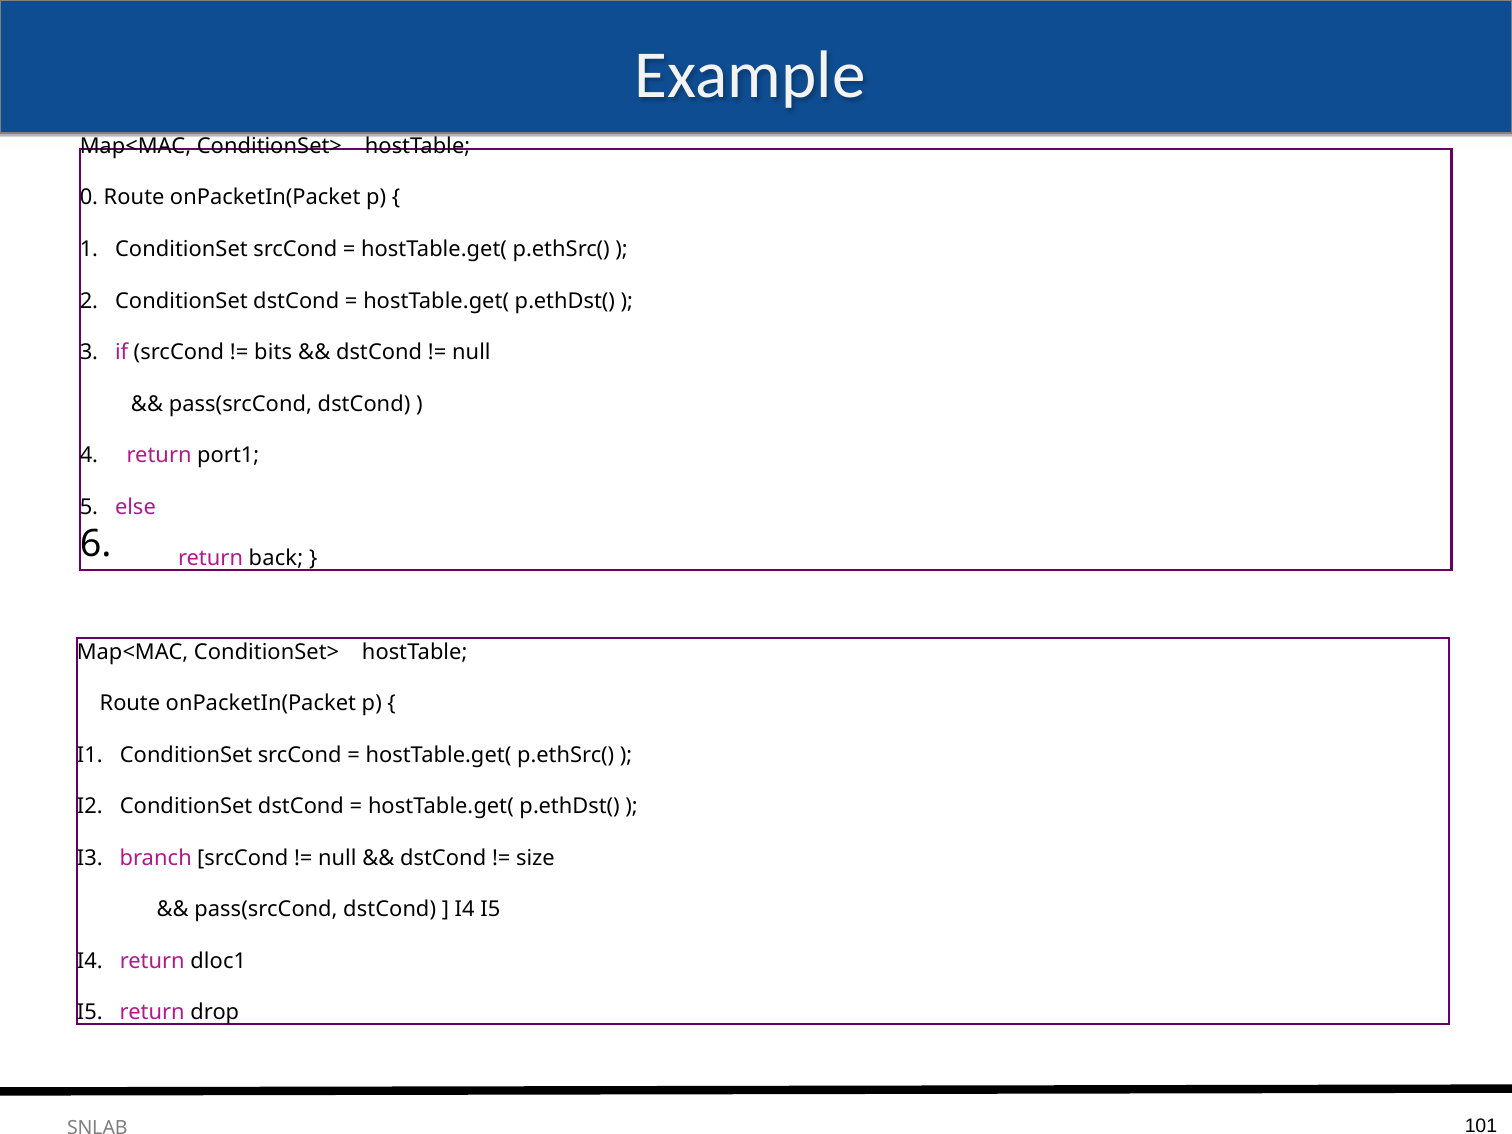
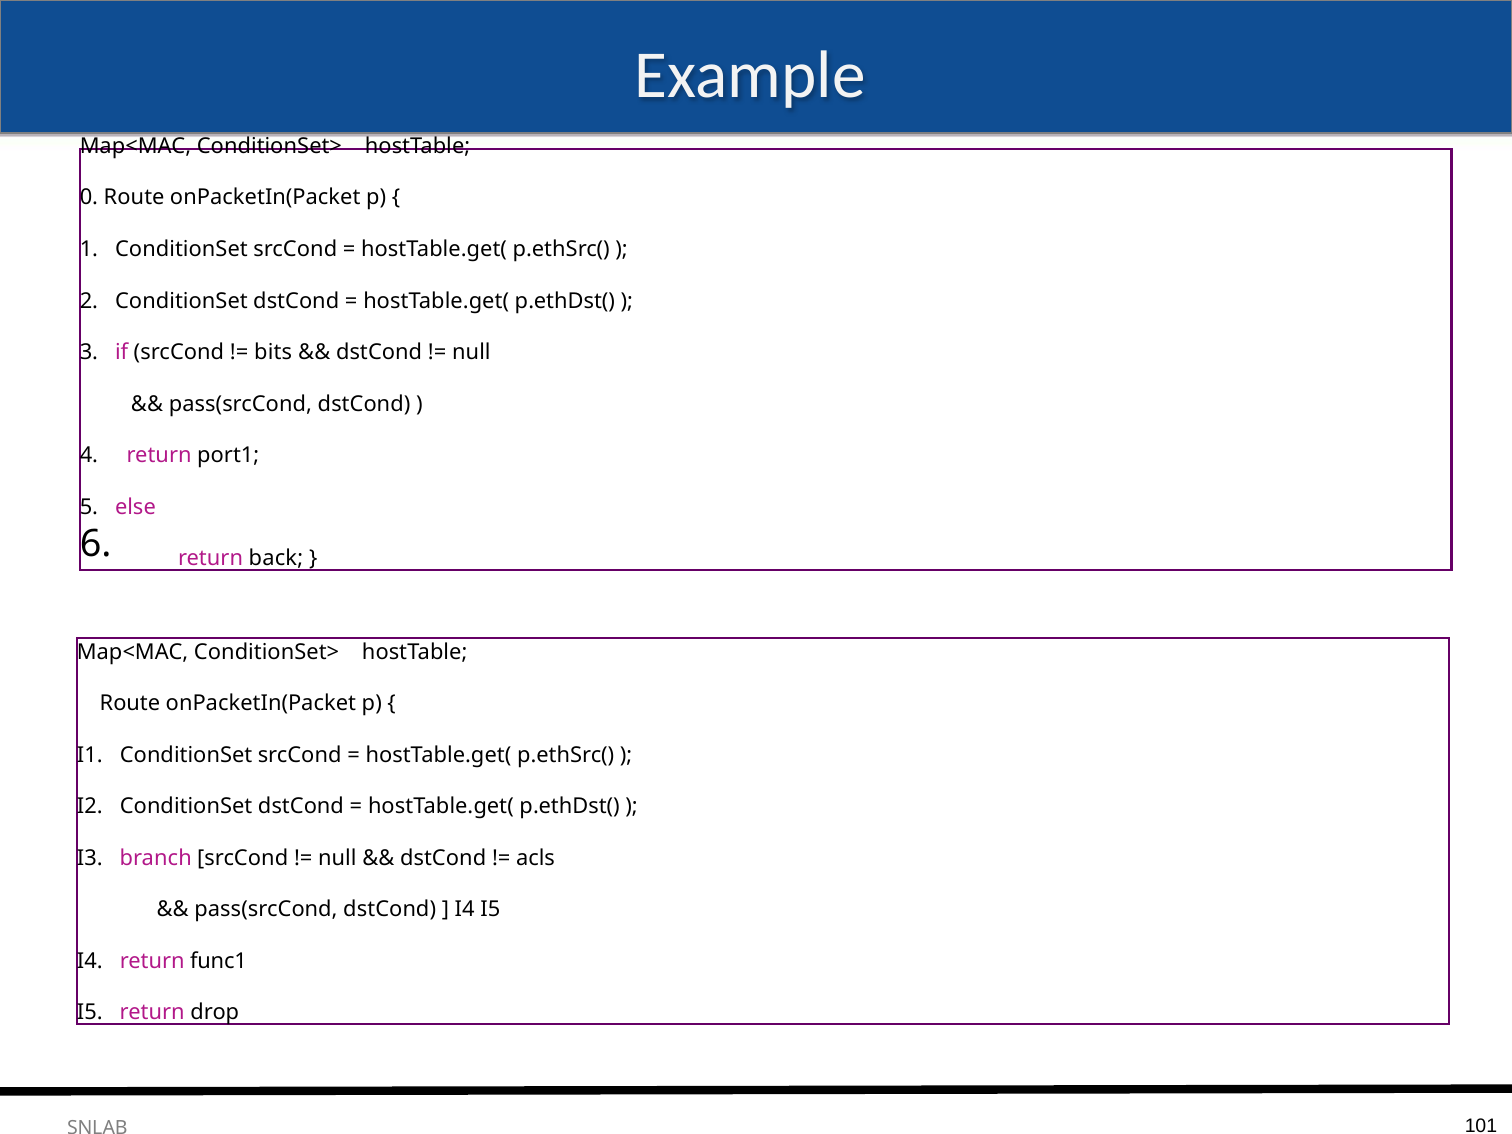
size: size -> acls (535, 858)
dloc1: dloc1 -> func1 (218, 961)
